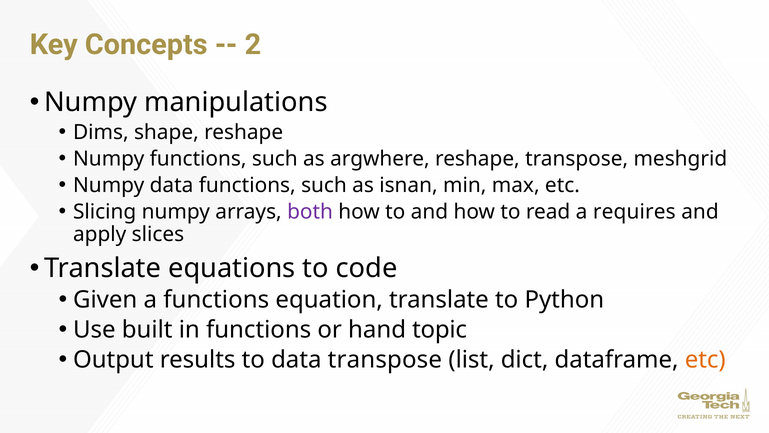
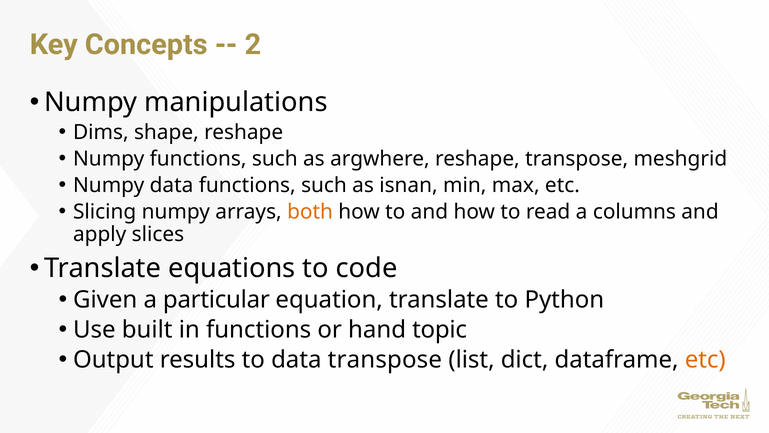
both colour: purple -> orange (310, 212)
requires: requires -> columns (634, 212)
a functions: functions -> particular (216, 300)
